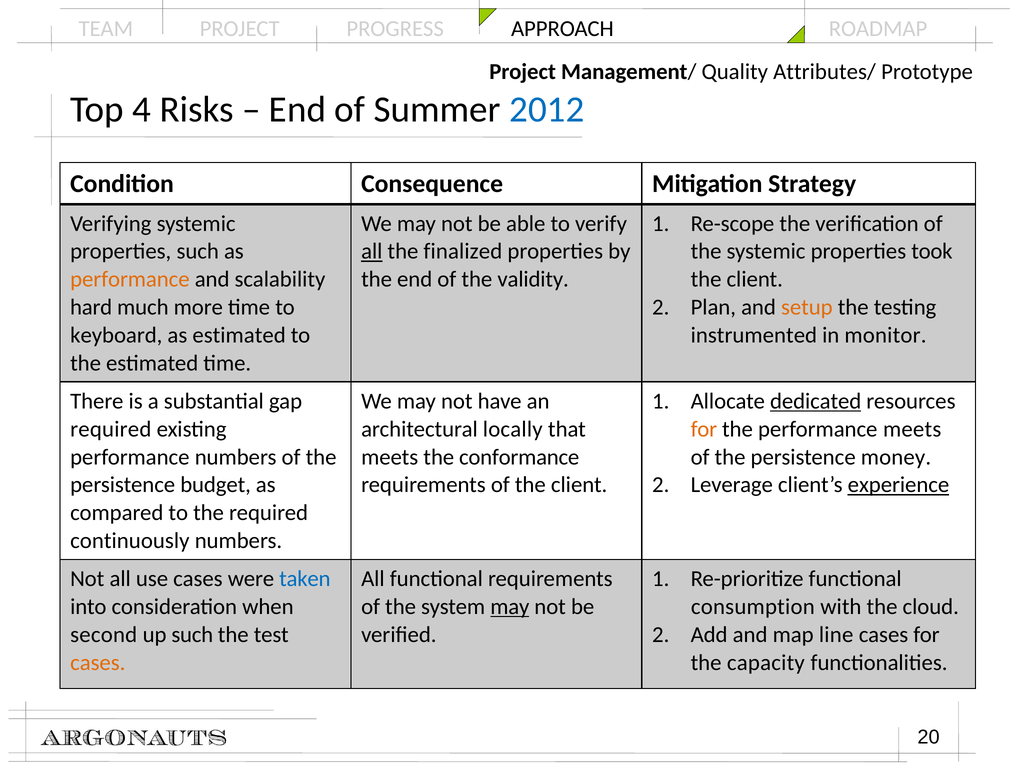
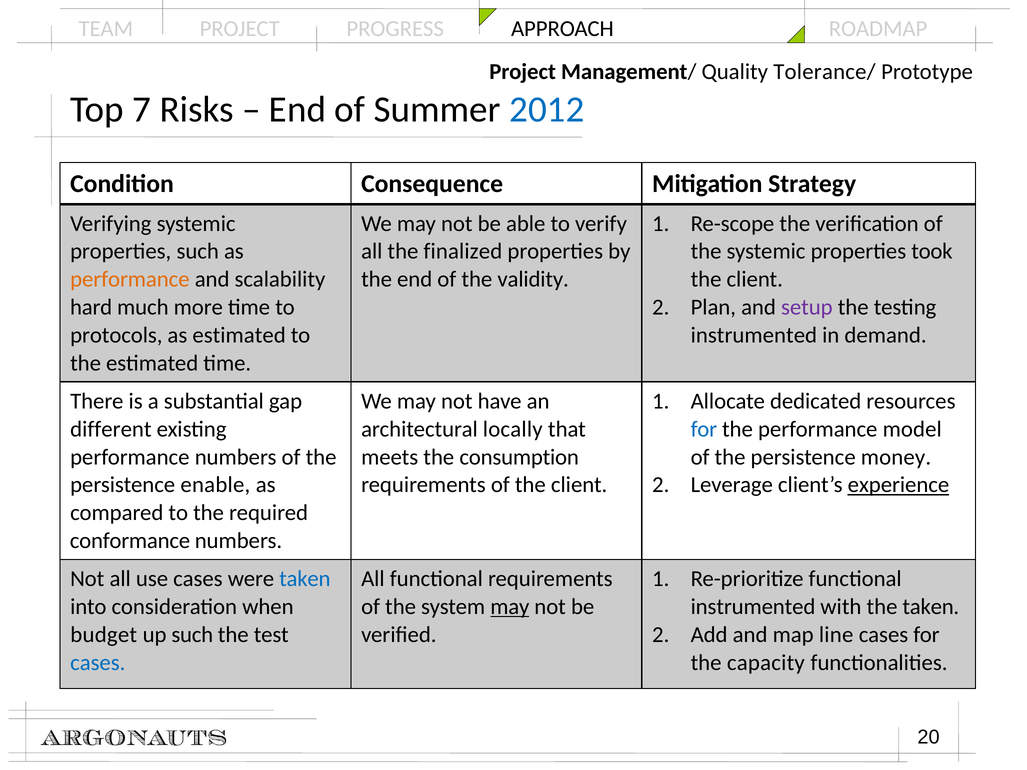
Attributes/: Attributes/ -> Tolerance/ (824, 72)
4: 4 -> 7 (142, 110)
all underline: present -> none (372, 252)
setup colour: orange -> purple (807, 307)
keyboard: keyboard -> protocols (116, 335)
monitor: monitor -> demand (886, 335)
dedicated underline: present -> none (816, 401)
required: required -> different (111, 429)
for colour: orange -> blue (704, 429)
performance meets: meets -> model (912, 429)
conformance: conformance -> consumption (519, 457)
budget: budget -> enable (215, 485)
continuously: continuously -> conformance (130, 541)
consumption: consumption -> instrumented (753, 607)
the cloud: cloud -> taken (931, 607)
second: second -> budget (104, 635)
cases colour: orange -> blue (98, 663)
